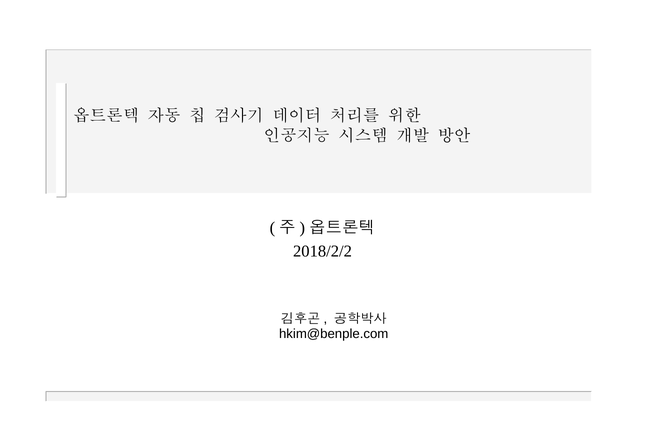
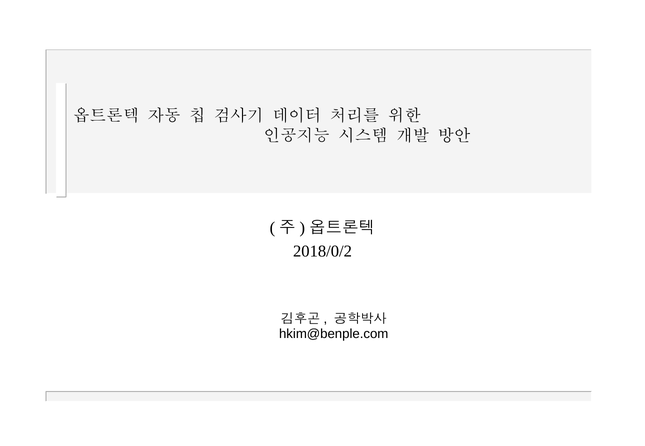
2018/2/2: 2018/2/2 -> 2018/0/2 (322, 251)
